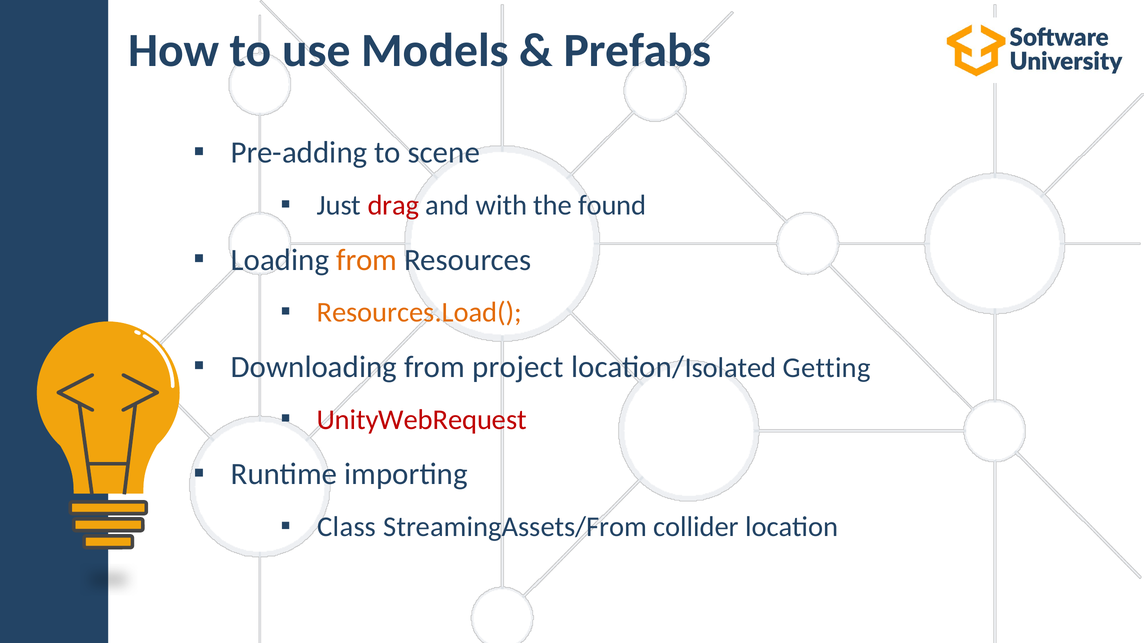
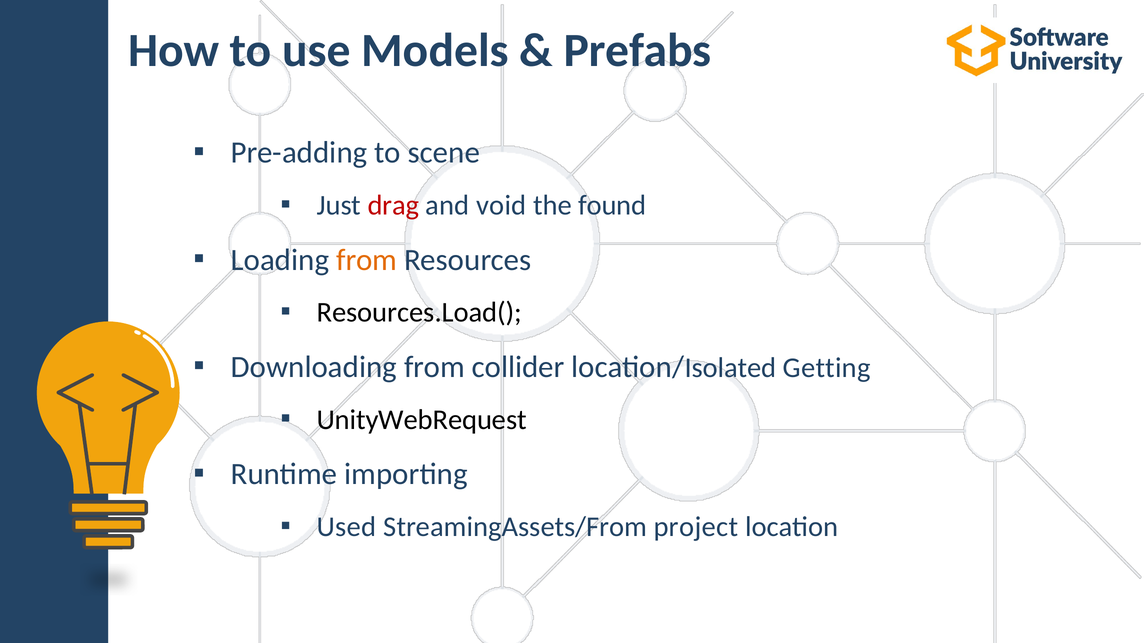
with: with -> void (501, 206)
Resources.Load( colour: orange -> black (419, 313)
project: project -> collider (518, 367)
UnityWebRequest colour: red -> black (422, 420)
Class: Class -> Used (347, 527)
collider: collider -> project (696, 527)
